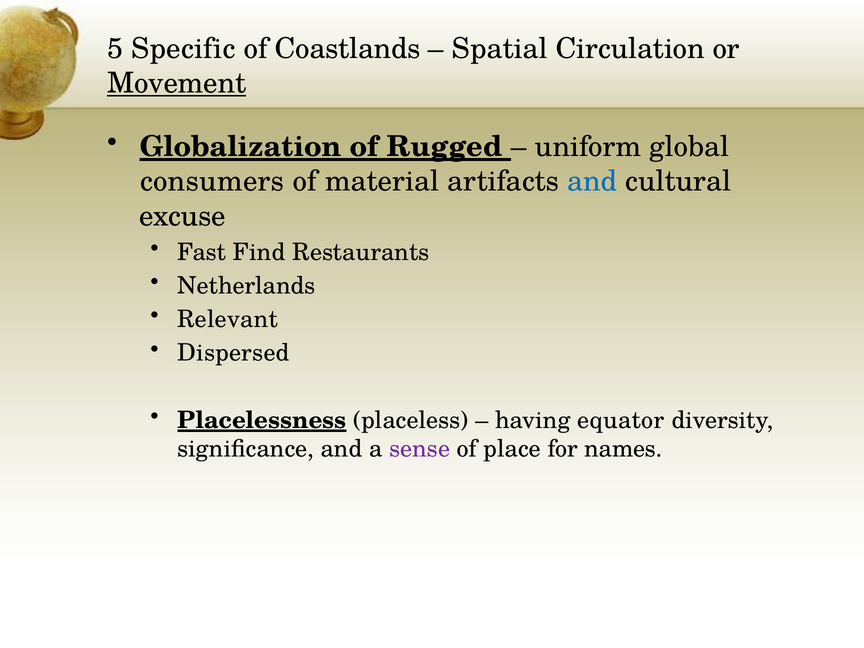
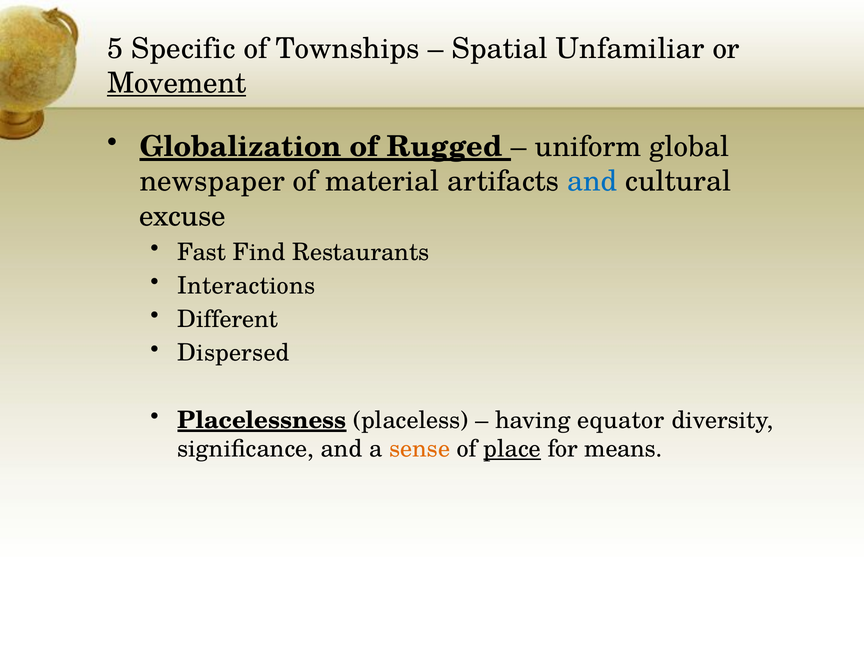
Coastlands: Coastlands -> Townships (348, 49)
Circulation: Circulation -> Unfamiliar (630, 49)
consumers: consumers -> newspaper (212, 181)
Netherlands: Netherlands -> Interactions (246, 286)
Relevant: Relevant -> Different (228, 319)
sense colour: purple -> orange (420, 449)
place underline: none -> present (512, 449)
names: names -> means (623, 449)
